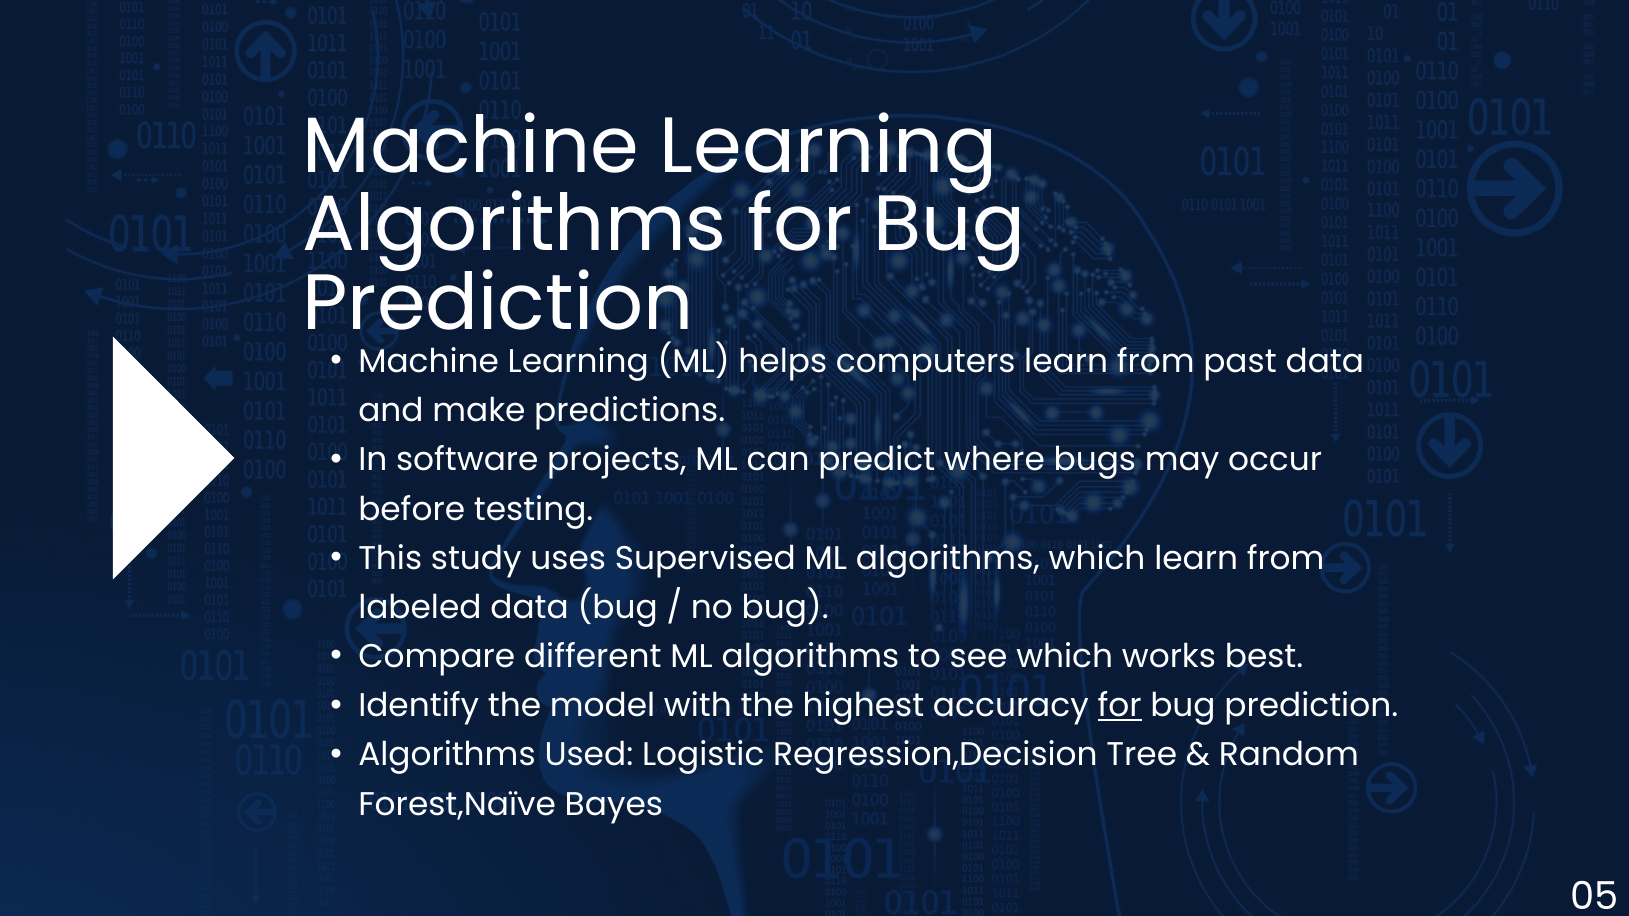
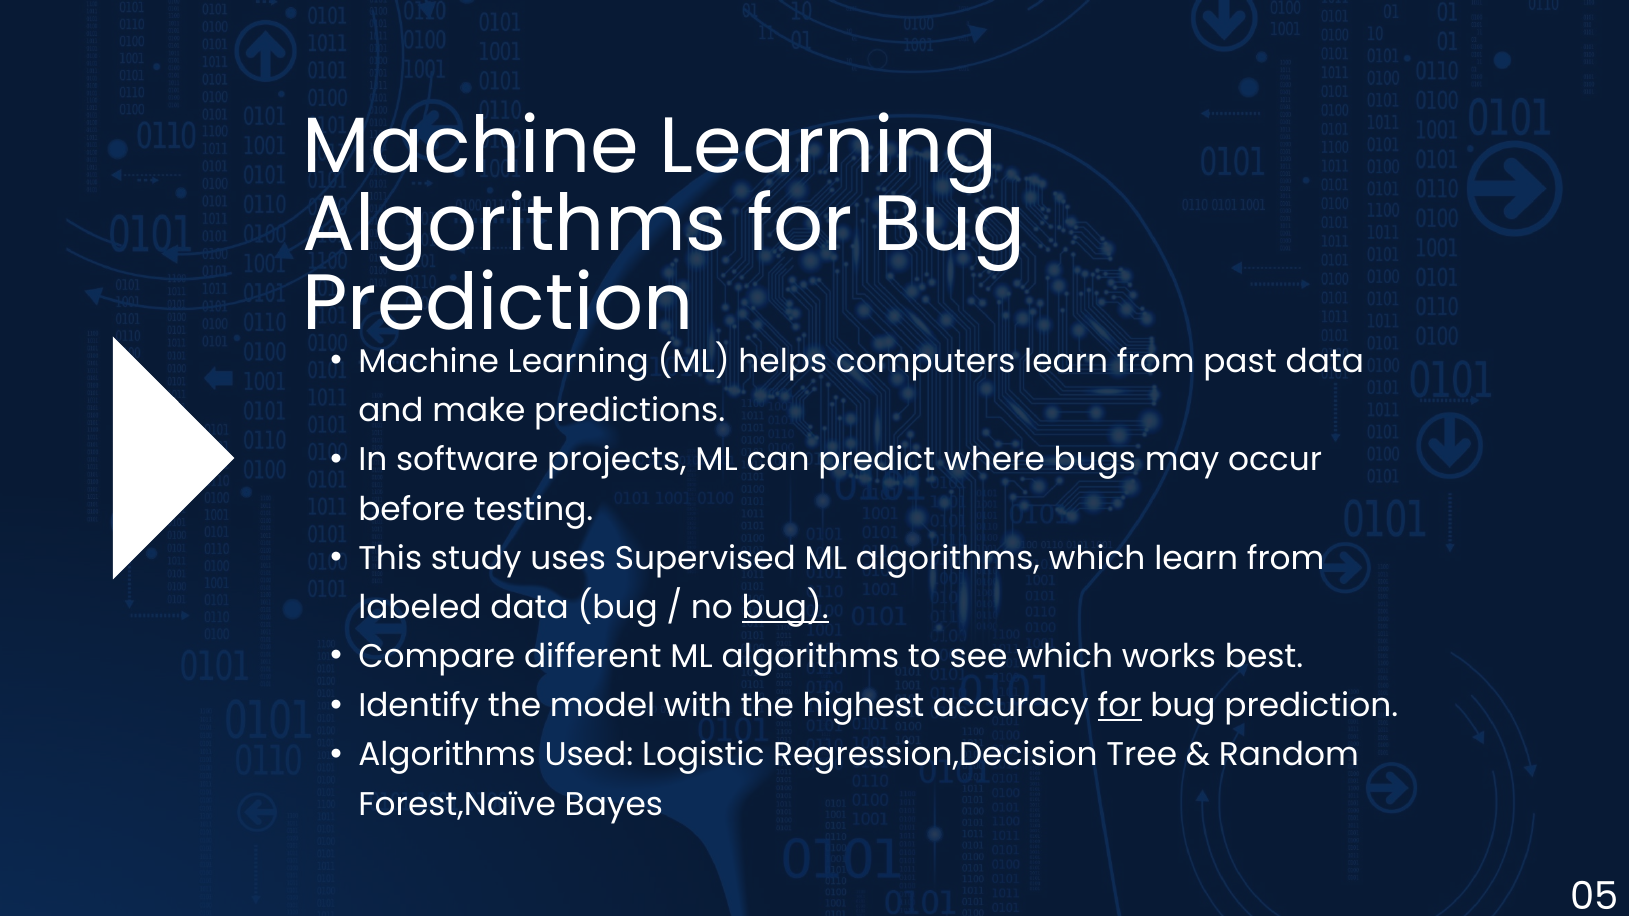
bug underline: none -> present (785, 608)
